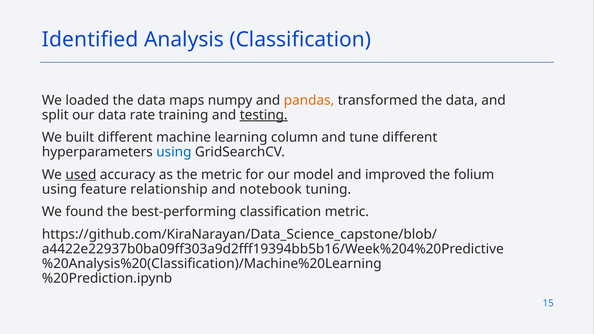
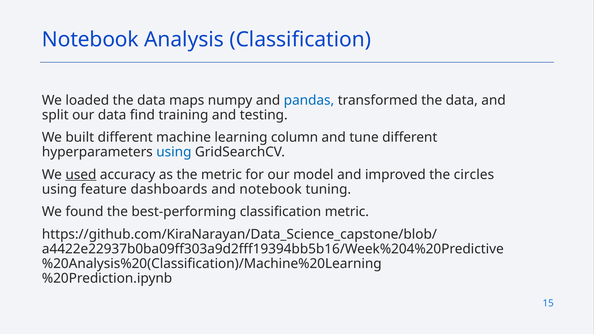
Identified: Identified -> Notebook (90, 40)
pandas colour: orange -> blue (309, 100)
rate: rate -> find (142, 115)
testing underline: present -> none (264, 115)
folium: folium -> circles (474, 175)
relationship: relationship -> dashboards (169, 189)
